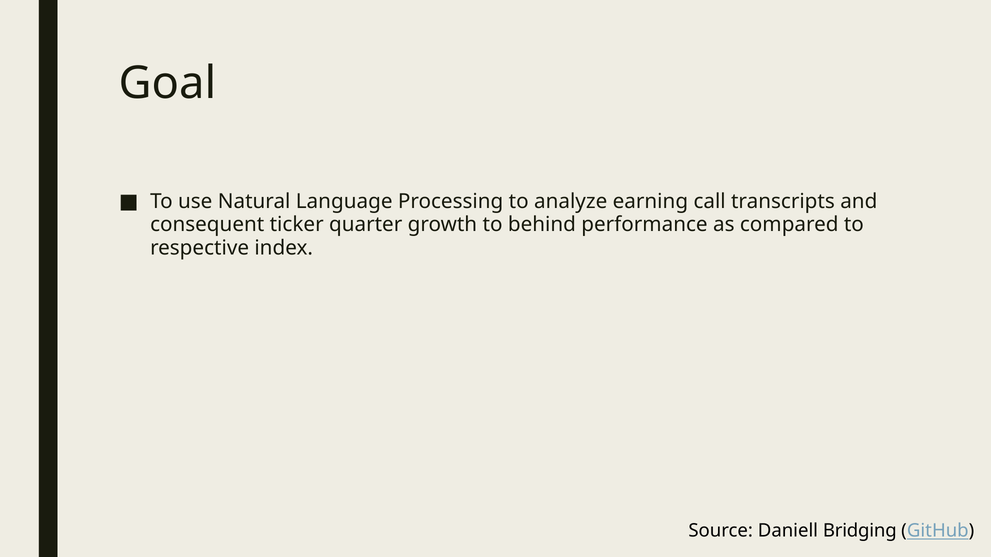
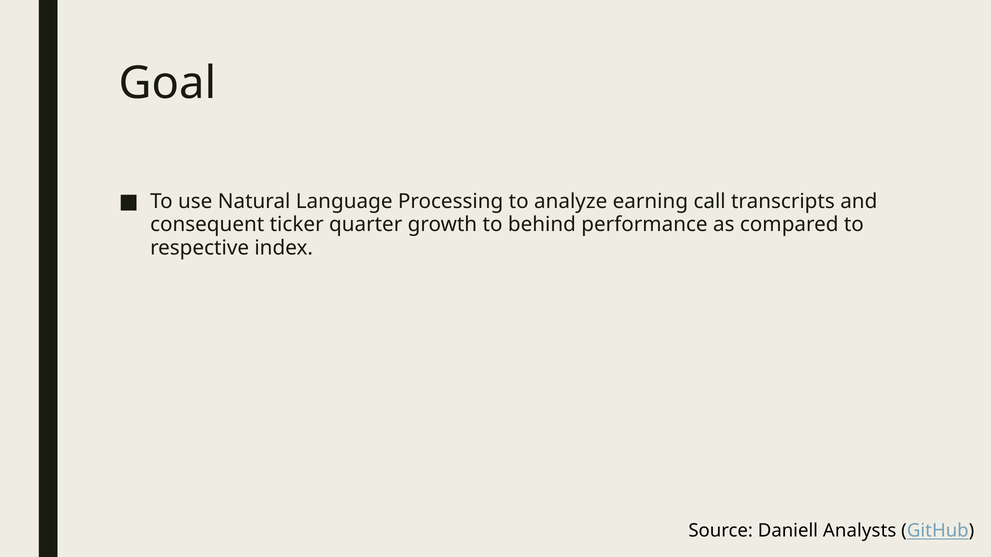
Bridging: Bridging -> Analysts (860, 531)
